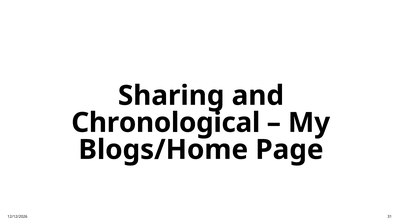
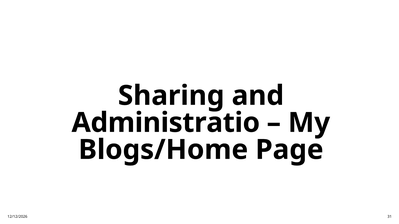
Chronological: Chronological -> Administratio (166, 123)
